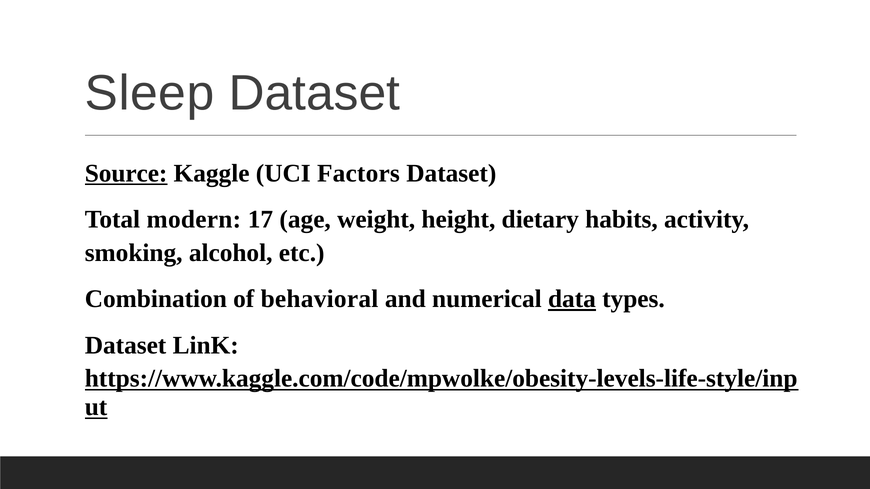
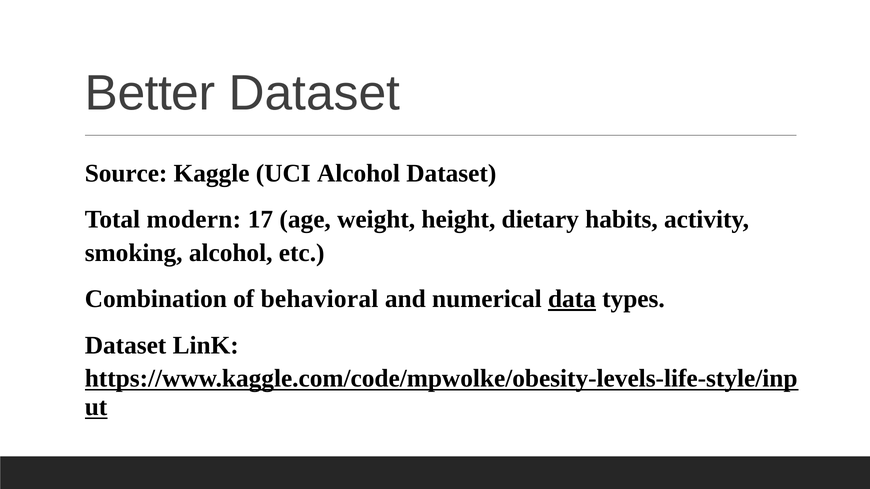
Sleep: Sleep -> Better (150, 93)
Source underline: present -> none (126, 174)
UCI Factors: Factors -> Alcohol (359, 174)
